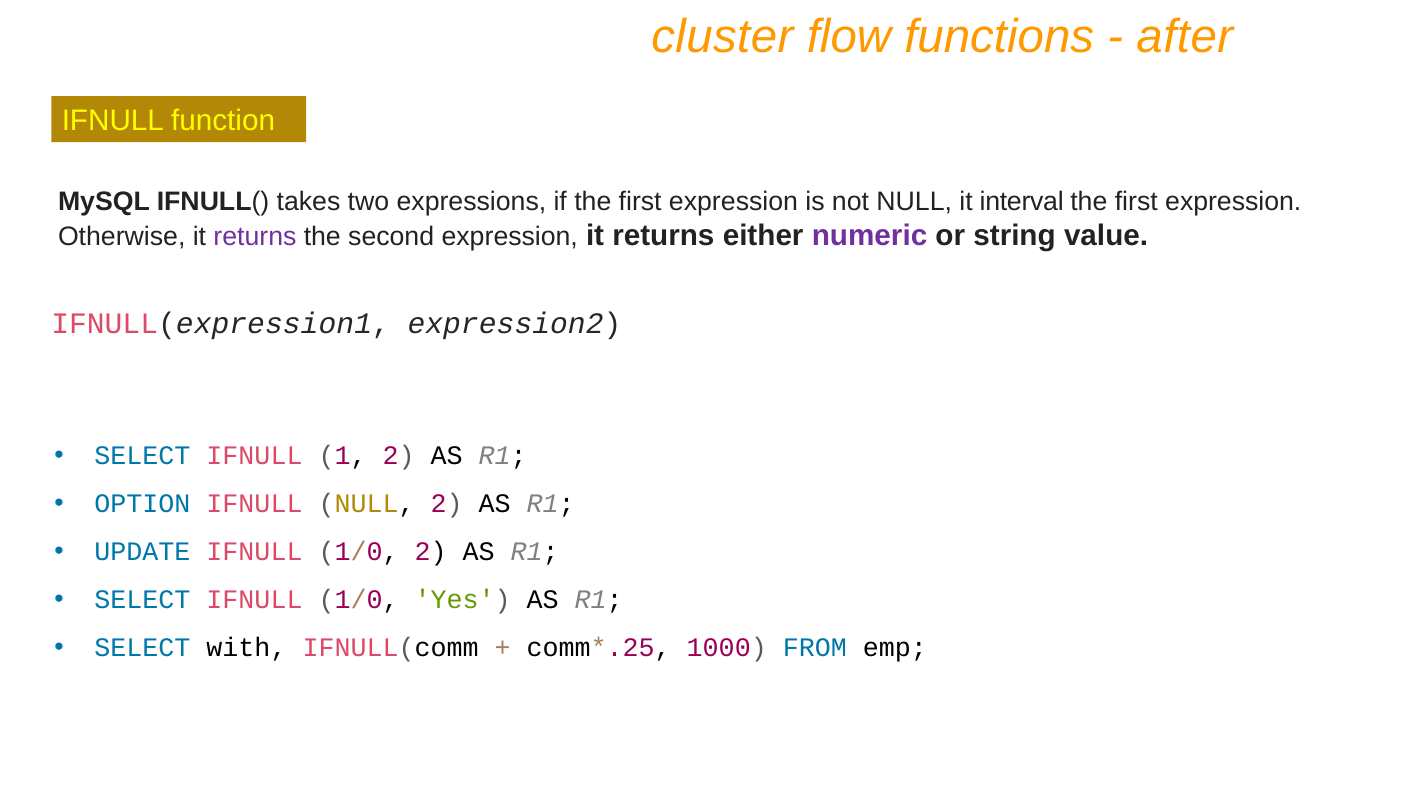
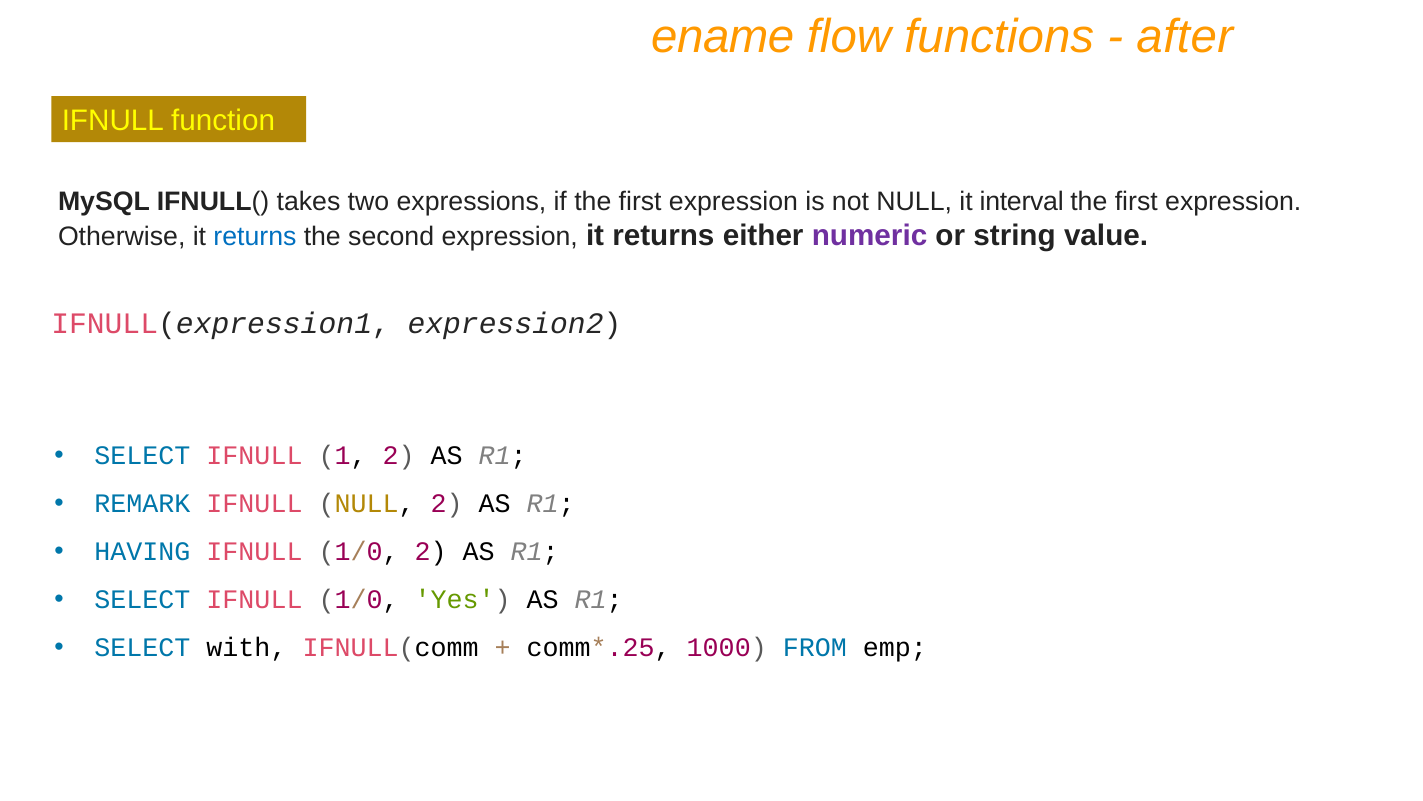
cluster: cluster -> ename (723, 37)
returns colour: purple -> blue (255, 236)
OPTION: OPTION -> REMARK (142, 504)
UPDATE: UPDATE -> HAVING (142, 552)
